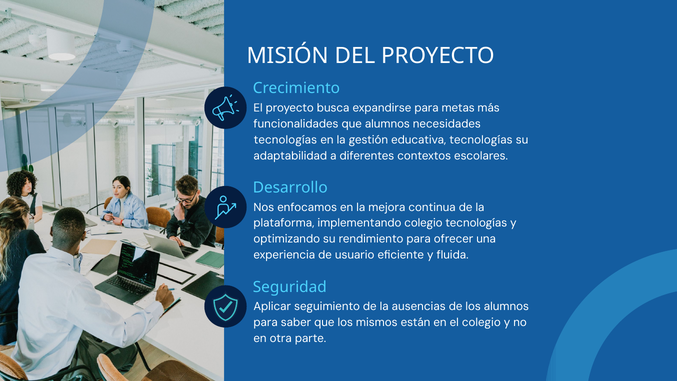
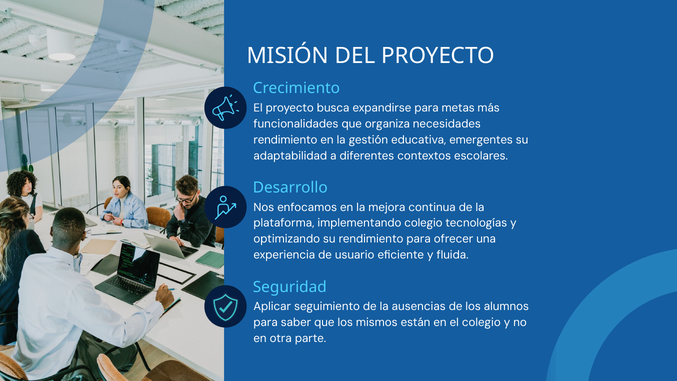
que alumnos: alumnos -> organiza (387, 124)
tecnologías: tecnologías -> rendimiento (285, 140)
educativa tecnologías: tecnologías -> emergentes (481, 140)
